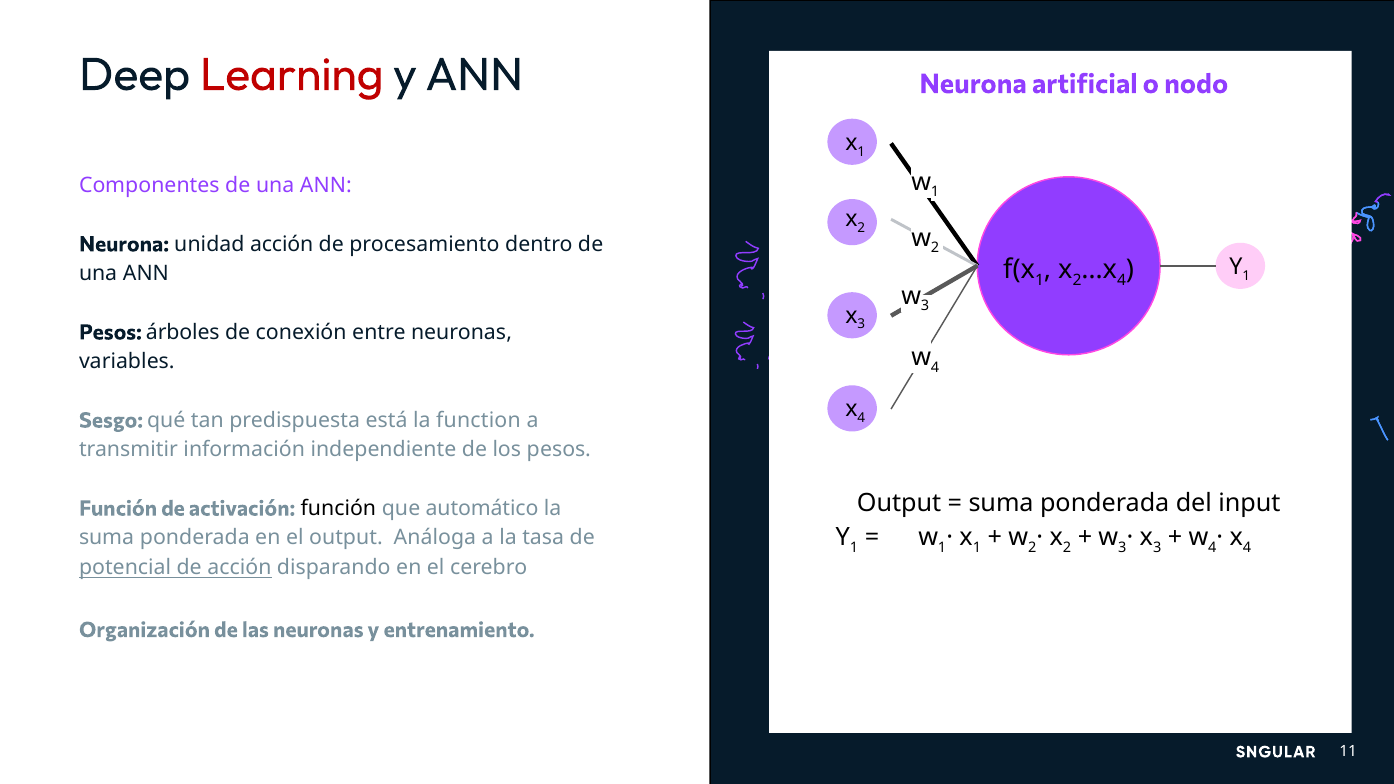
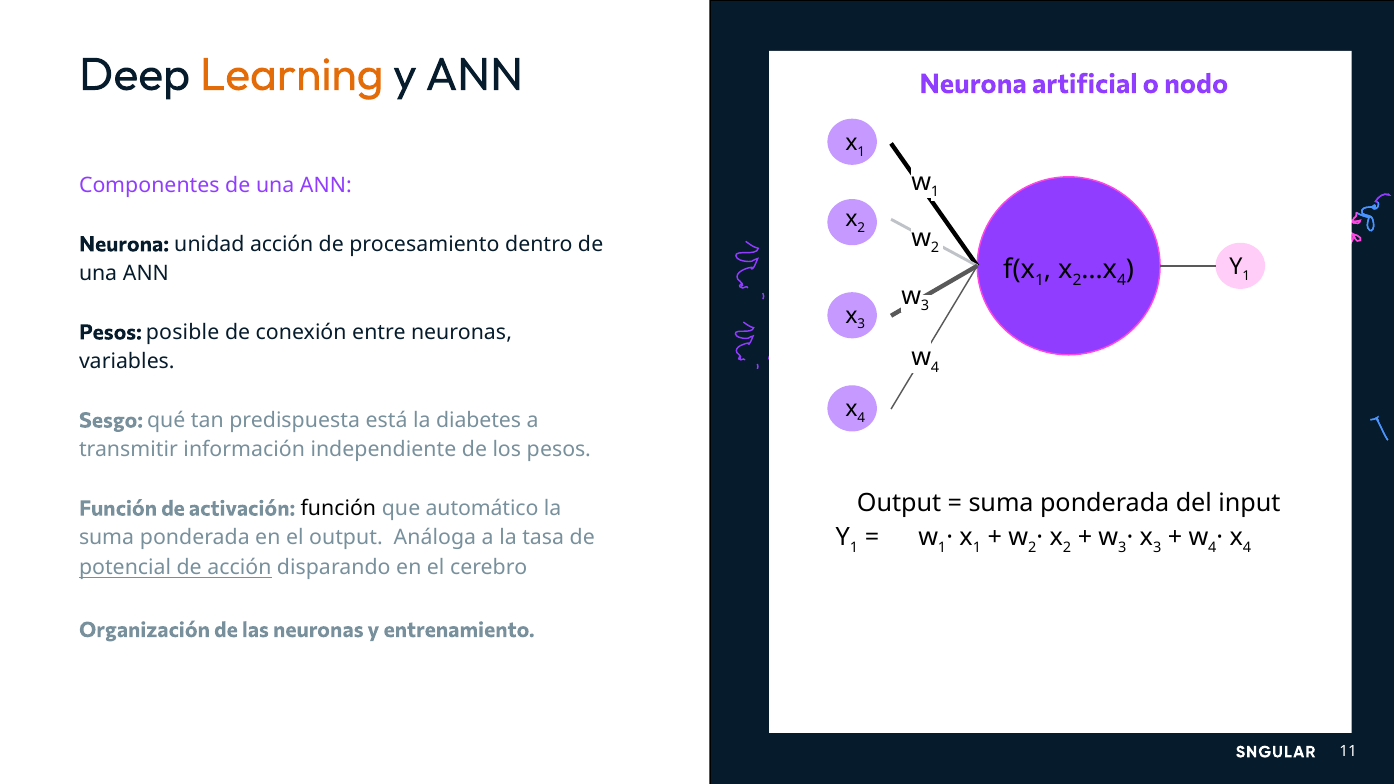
Learning colour: red -> orange (292, 75)
árboles: árboles -> posible (183, 333)
function: function -> diabetes (479, 421)
